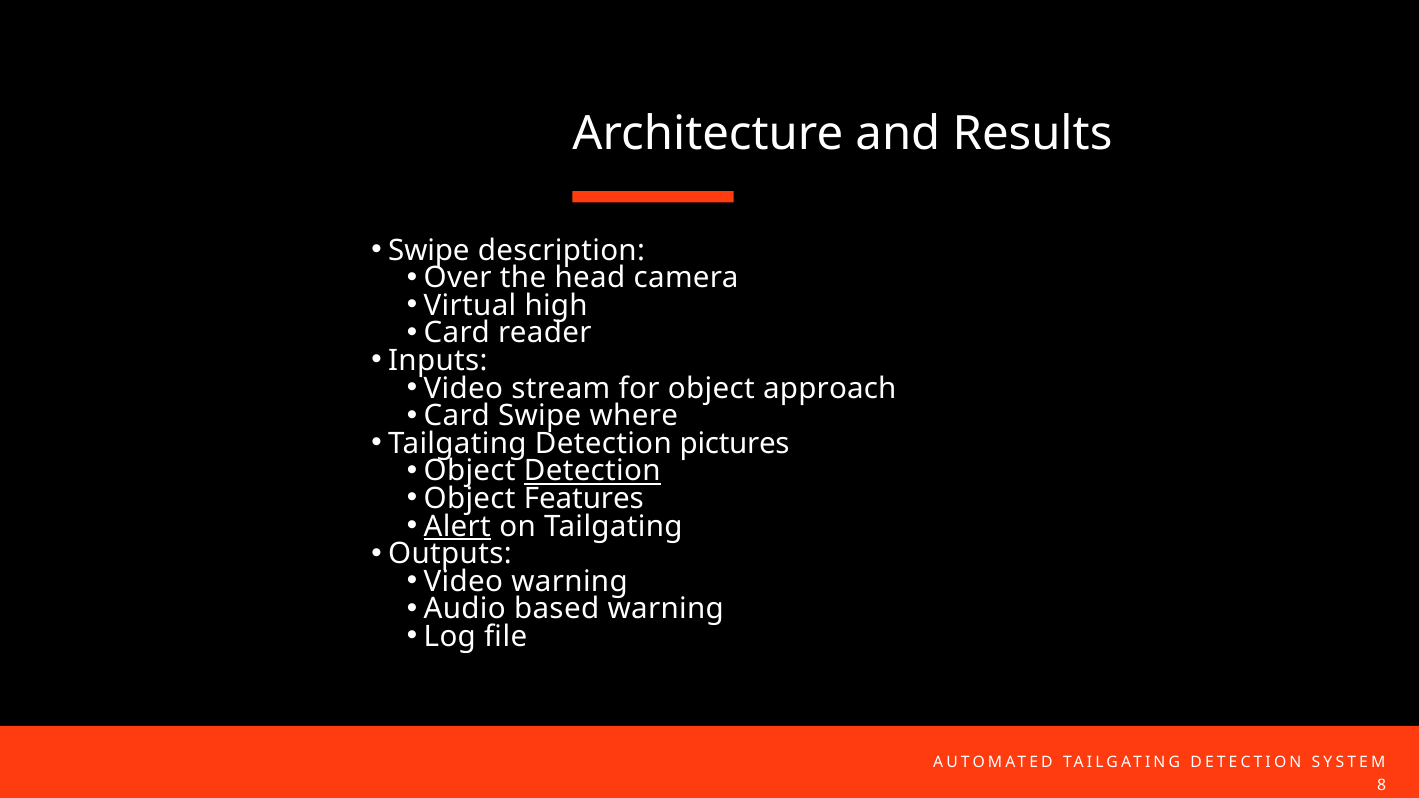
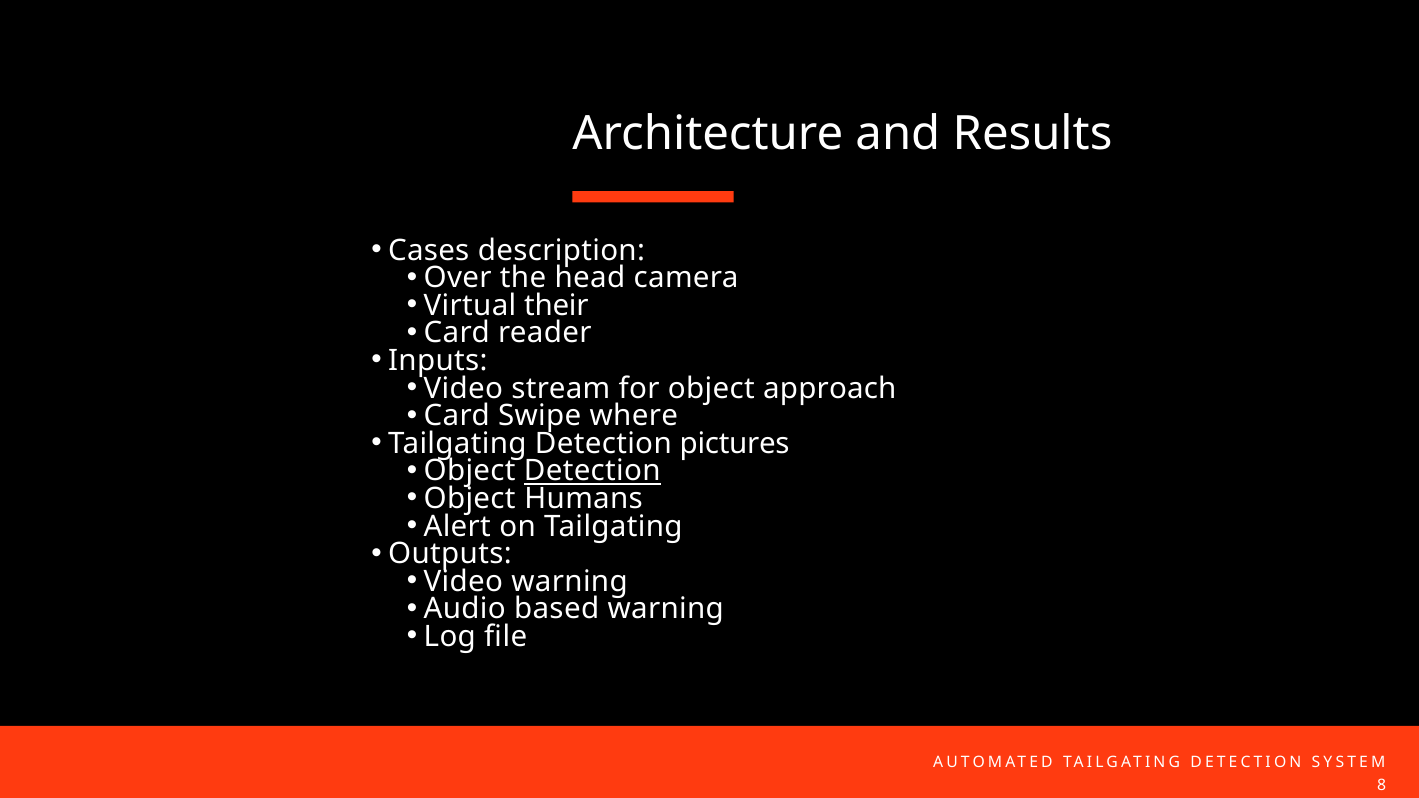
Swipe: Swipe -> Cases (429, 250)
high: high -> their (556, 306)
Features: Features -> Humans (584, 499)
Alert underline: present -> none (457, 526)
